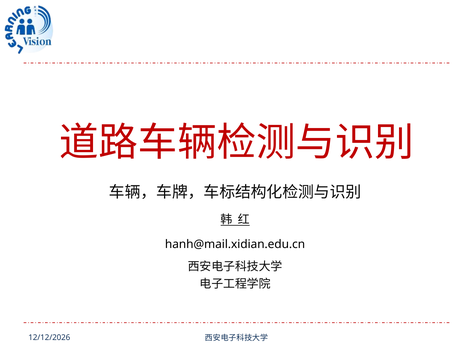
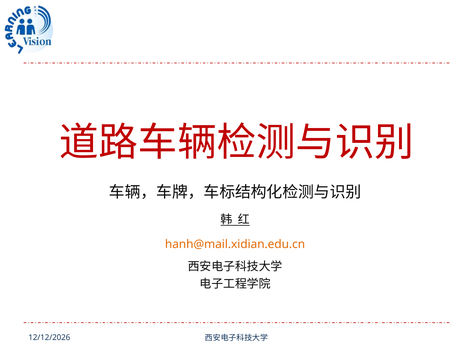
hanh@mail.xidian.edu.cn colour: black -> orange (235, 245)
